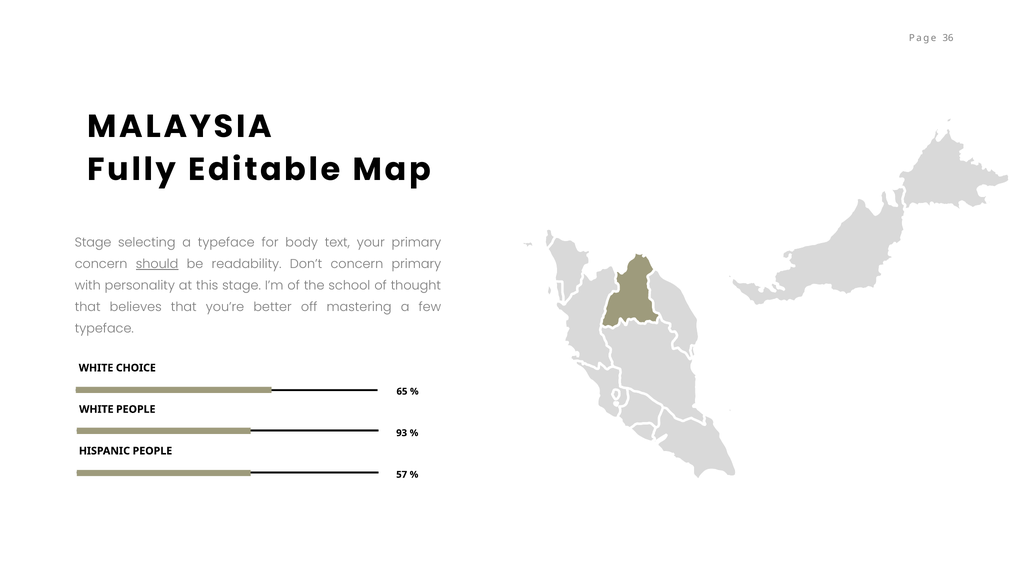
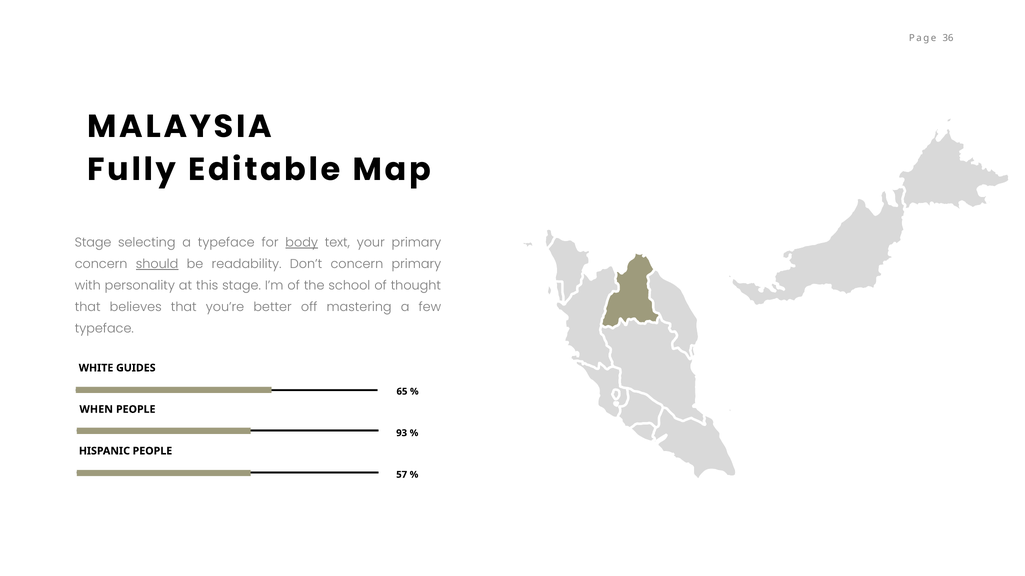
body underline: none -> present (302, 243)
CHOICE: CHOICE -> GUIDES (136, 368)
WHITE: WHITE -> WHEN (96, 410)
